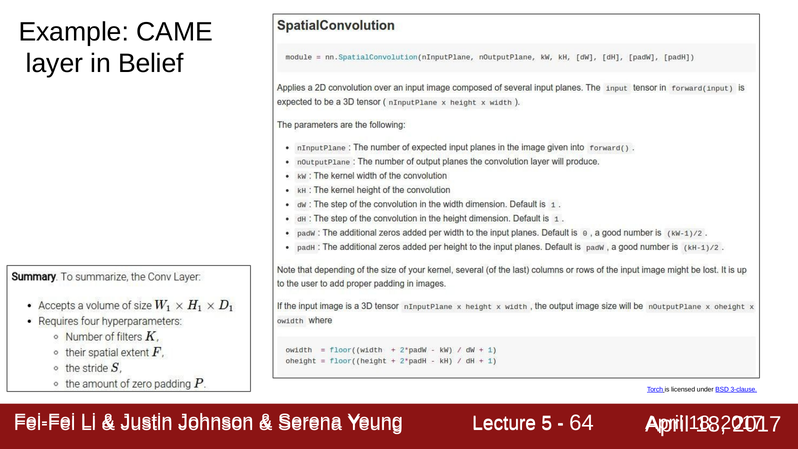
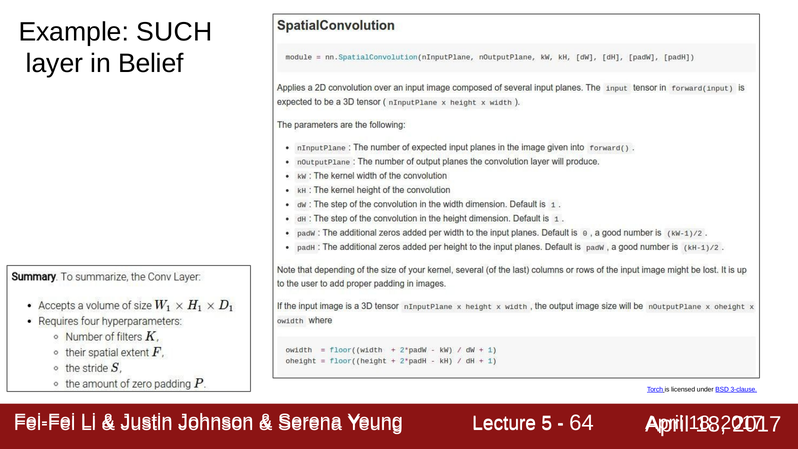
CAME: CAME -> SUCH (174, 32)
